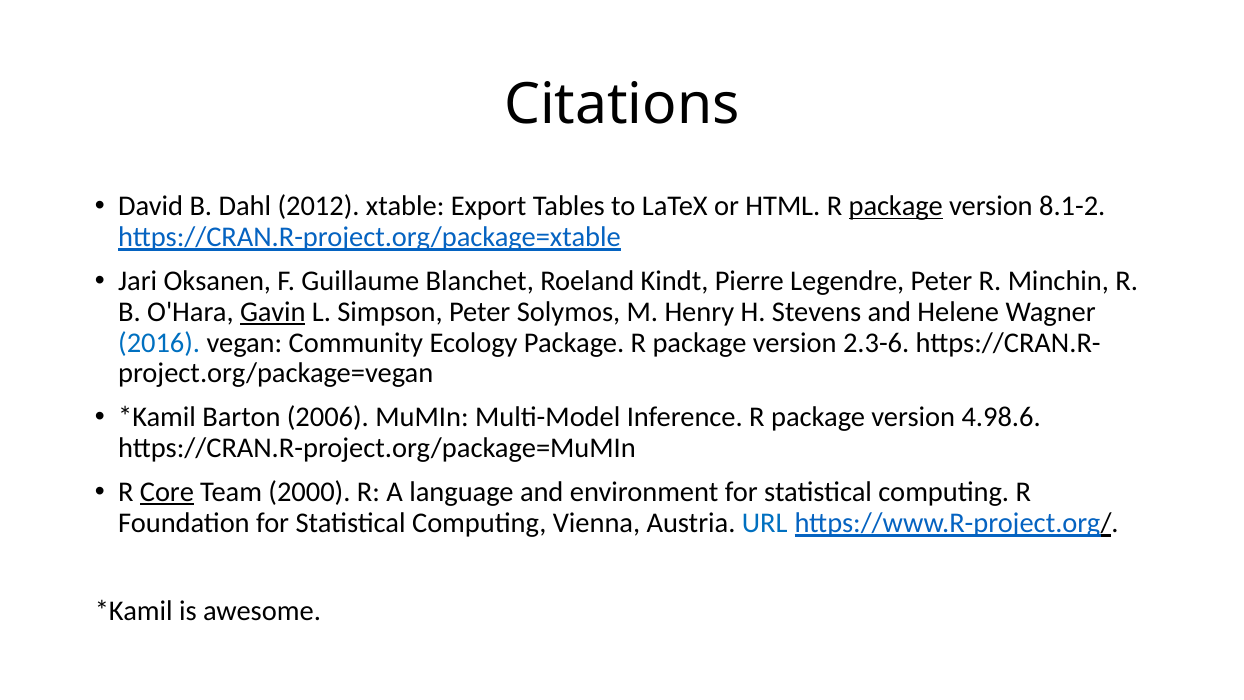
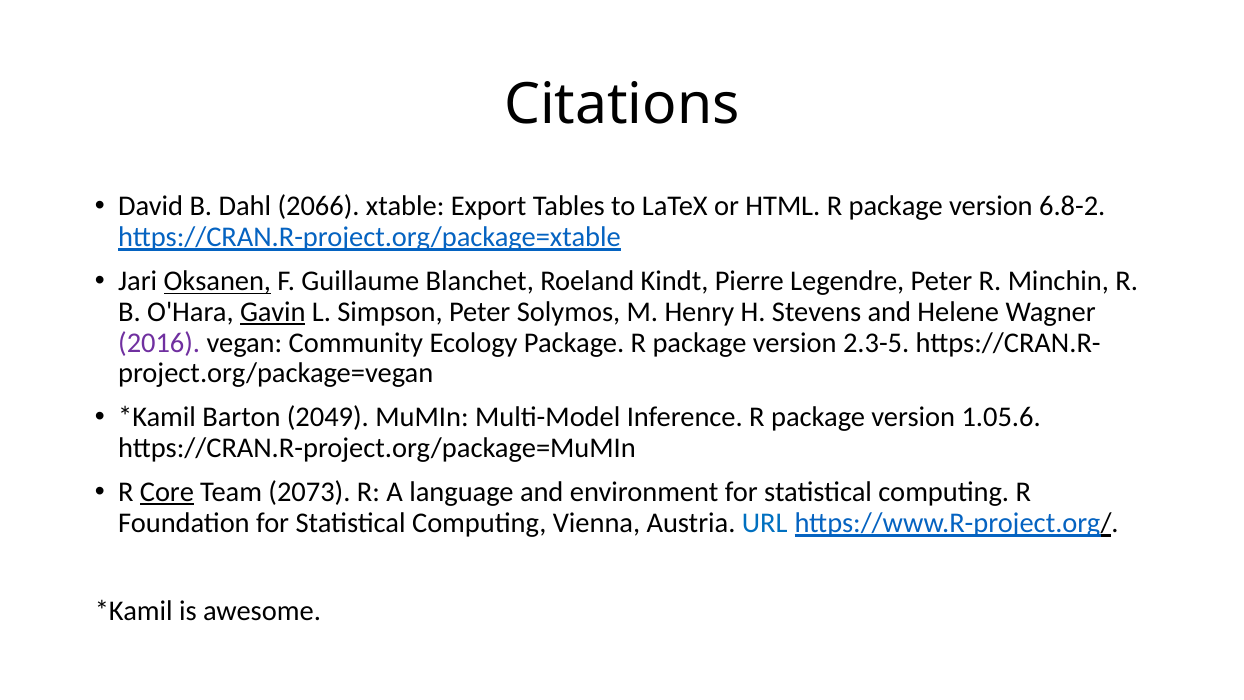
2012: 2012 -> 2066 (319, 206)
package underline: present -> none (896, 206)
8.1-2: 8.1-2 -> 6.8-2 (1072, 206)
Oksanen underline: none -> present (217, 281)
2016 colour: blue -> purple (159, 343)
2.3-6: 2.3-6 -> 2.3-5 (876, 343)
2006: 2006 -> 2049 (328, 417)
4.98.6: 4.98.6 -> 1.05.6 (1001, 417)
2000: 2000 -> 2073 (309, 492)
